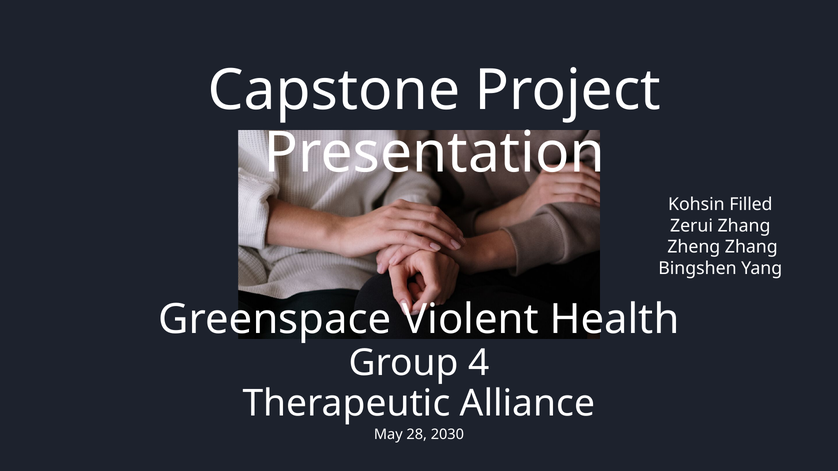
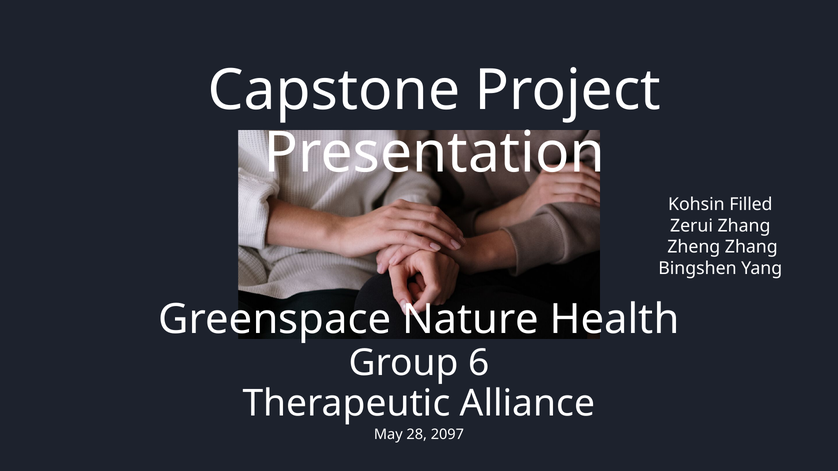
Violent: Violent -> Nature (470, 320)
4: 4 -> 6 (479, 363)
2030: 2030 -> 2097 (447, 435)
